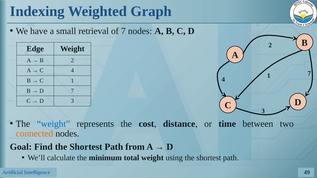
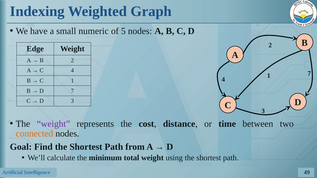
retrieval: retrieval -> numeric (94, 31)
of 7: 7 -> 5 (123, 31)
weight colour: blue -> purple (53, 124)
